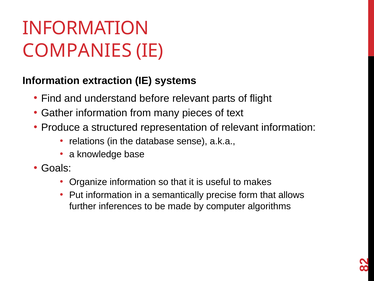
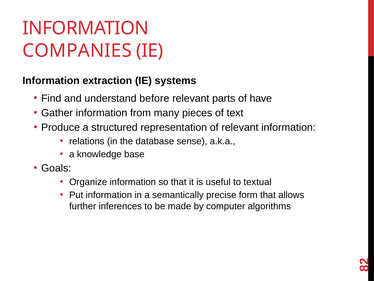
flight: flight -> have (261, 98)
makes: makes -> textual (258, 182)
